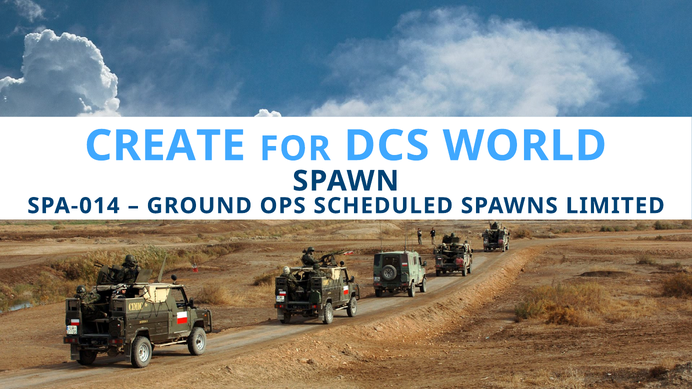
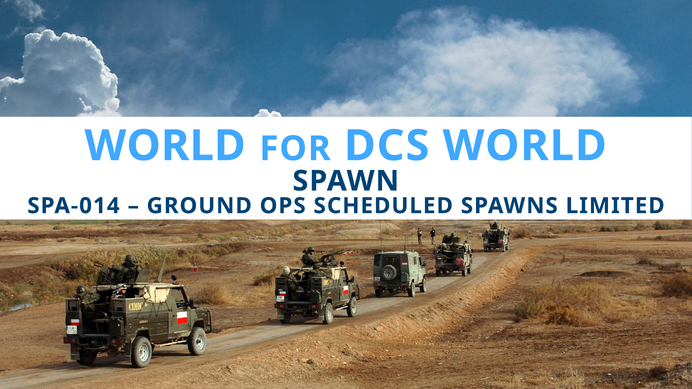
CREATE: CREATE -> WORLD (165, 146)
